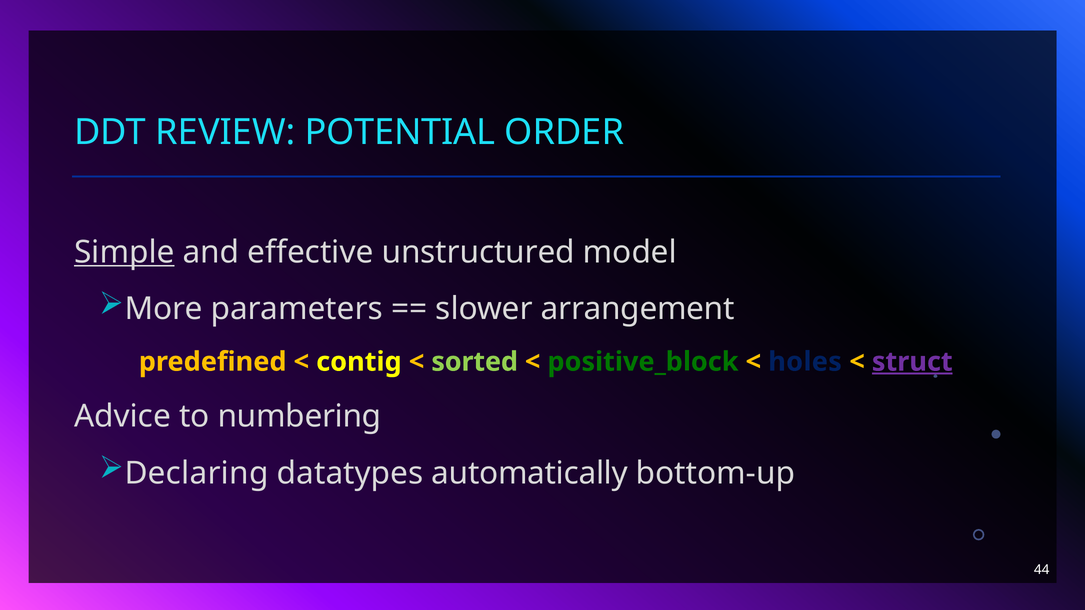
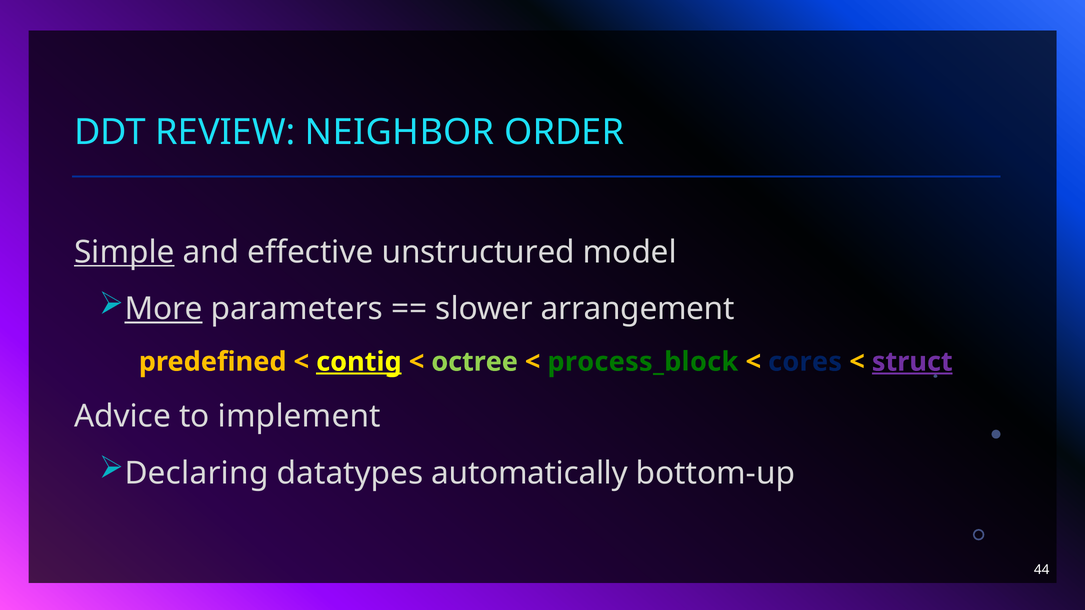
POTENTIAL: POTENTIAL -> NEIGHBOR (400, 133)
More underline: none -> present (164, 309)
contig underline: none -> present (359, 362)
sorted: sorted -> octree (475, 362)
positive_block: positive_block -> process_block (643, 362)
holes: holes -> cores (805, 362)
numbering: numbering -> implement (299, 416)
